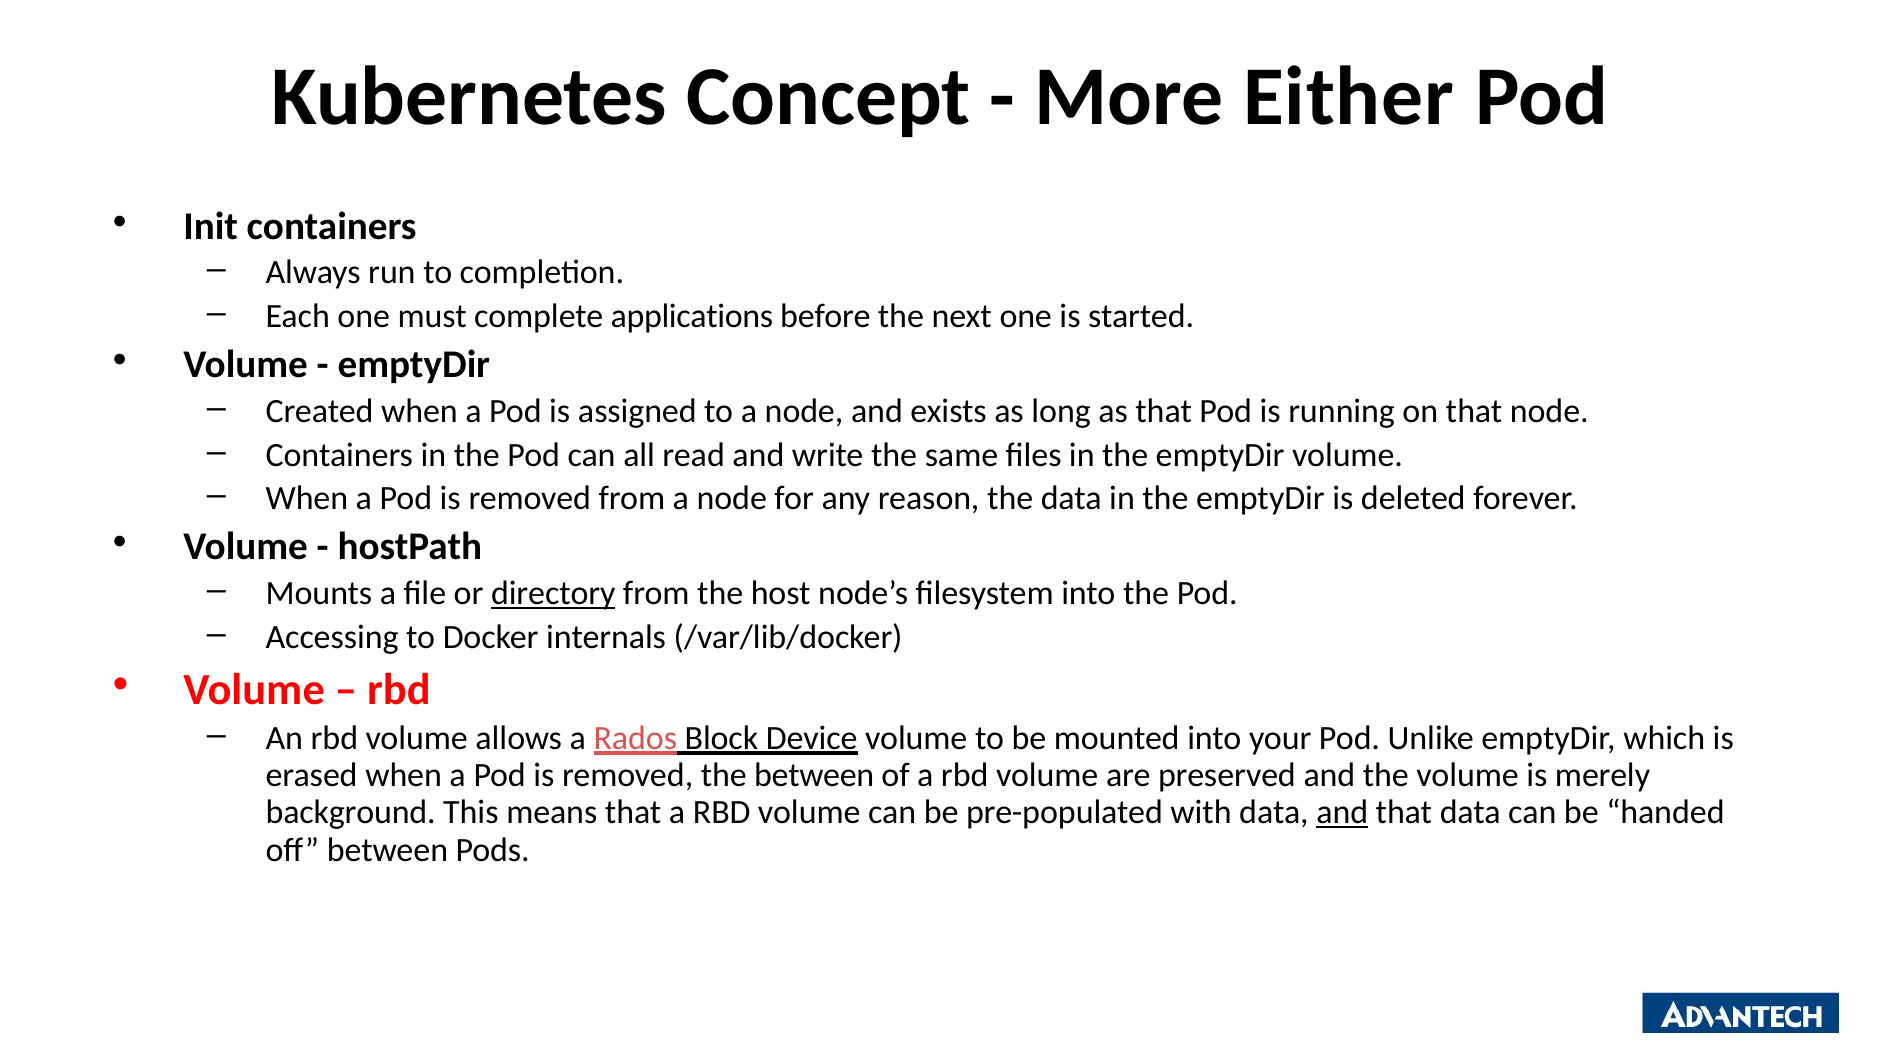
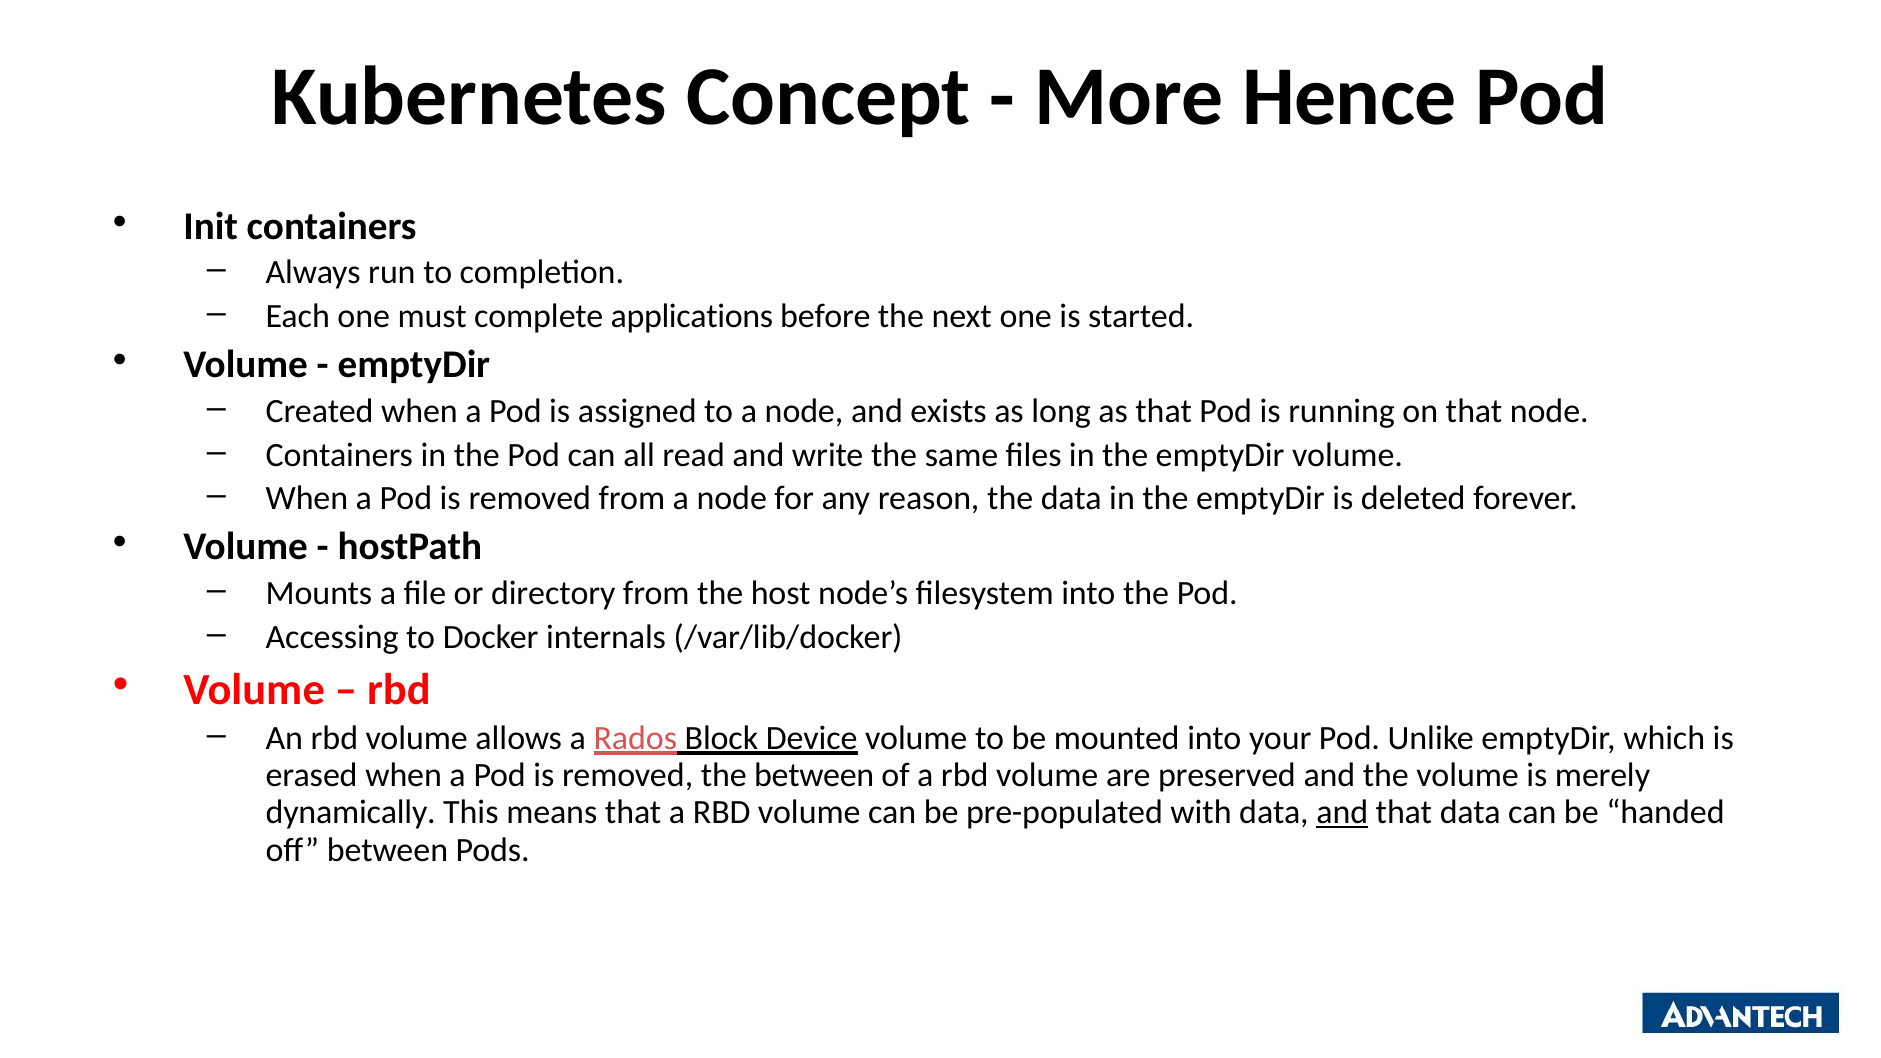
Either: Either -> Hence (1349, 96)
directory underline: present -> none (553, 593)
background: background -> dynamically (351, 813)
